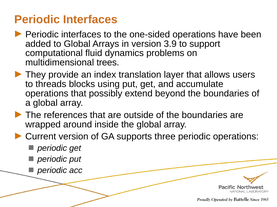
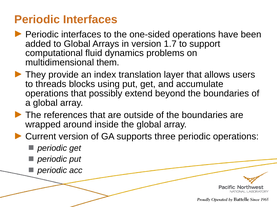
3.9: 3.9 -> 1.7 (170, 44)
trees: trees -> them (108, 63)
